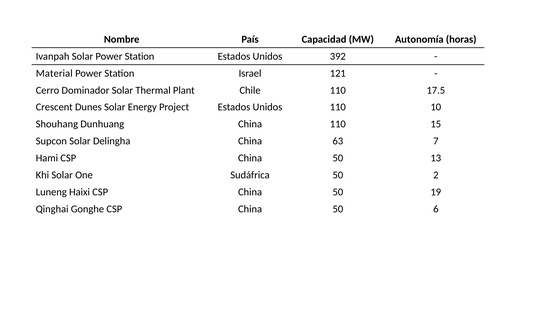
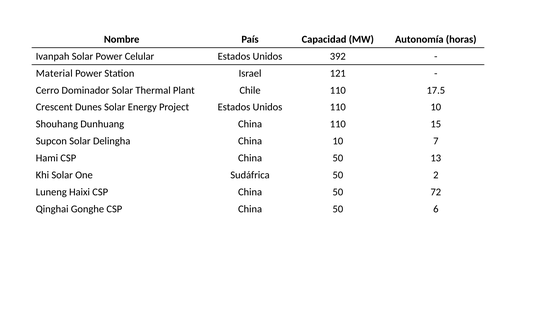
Solar Power Station: Station -> Celular (139, 56)
China 63: 63 -> 10 (338, 141)
19: 19 -> 72 (436, 192)
